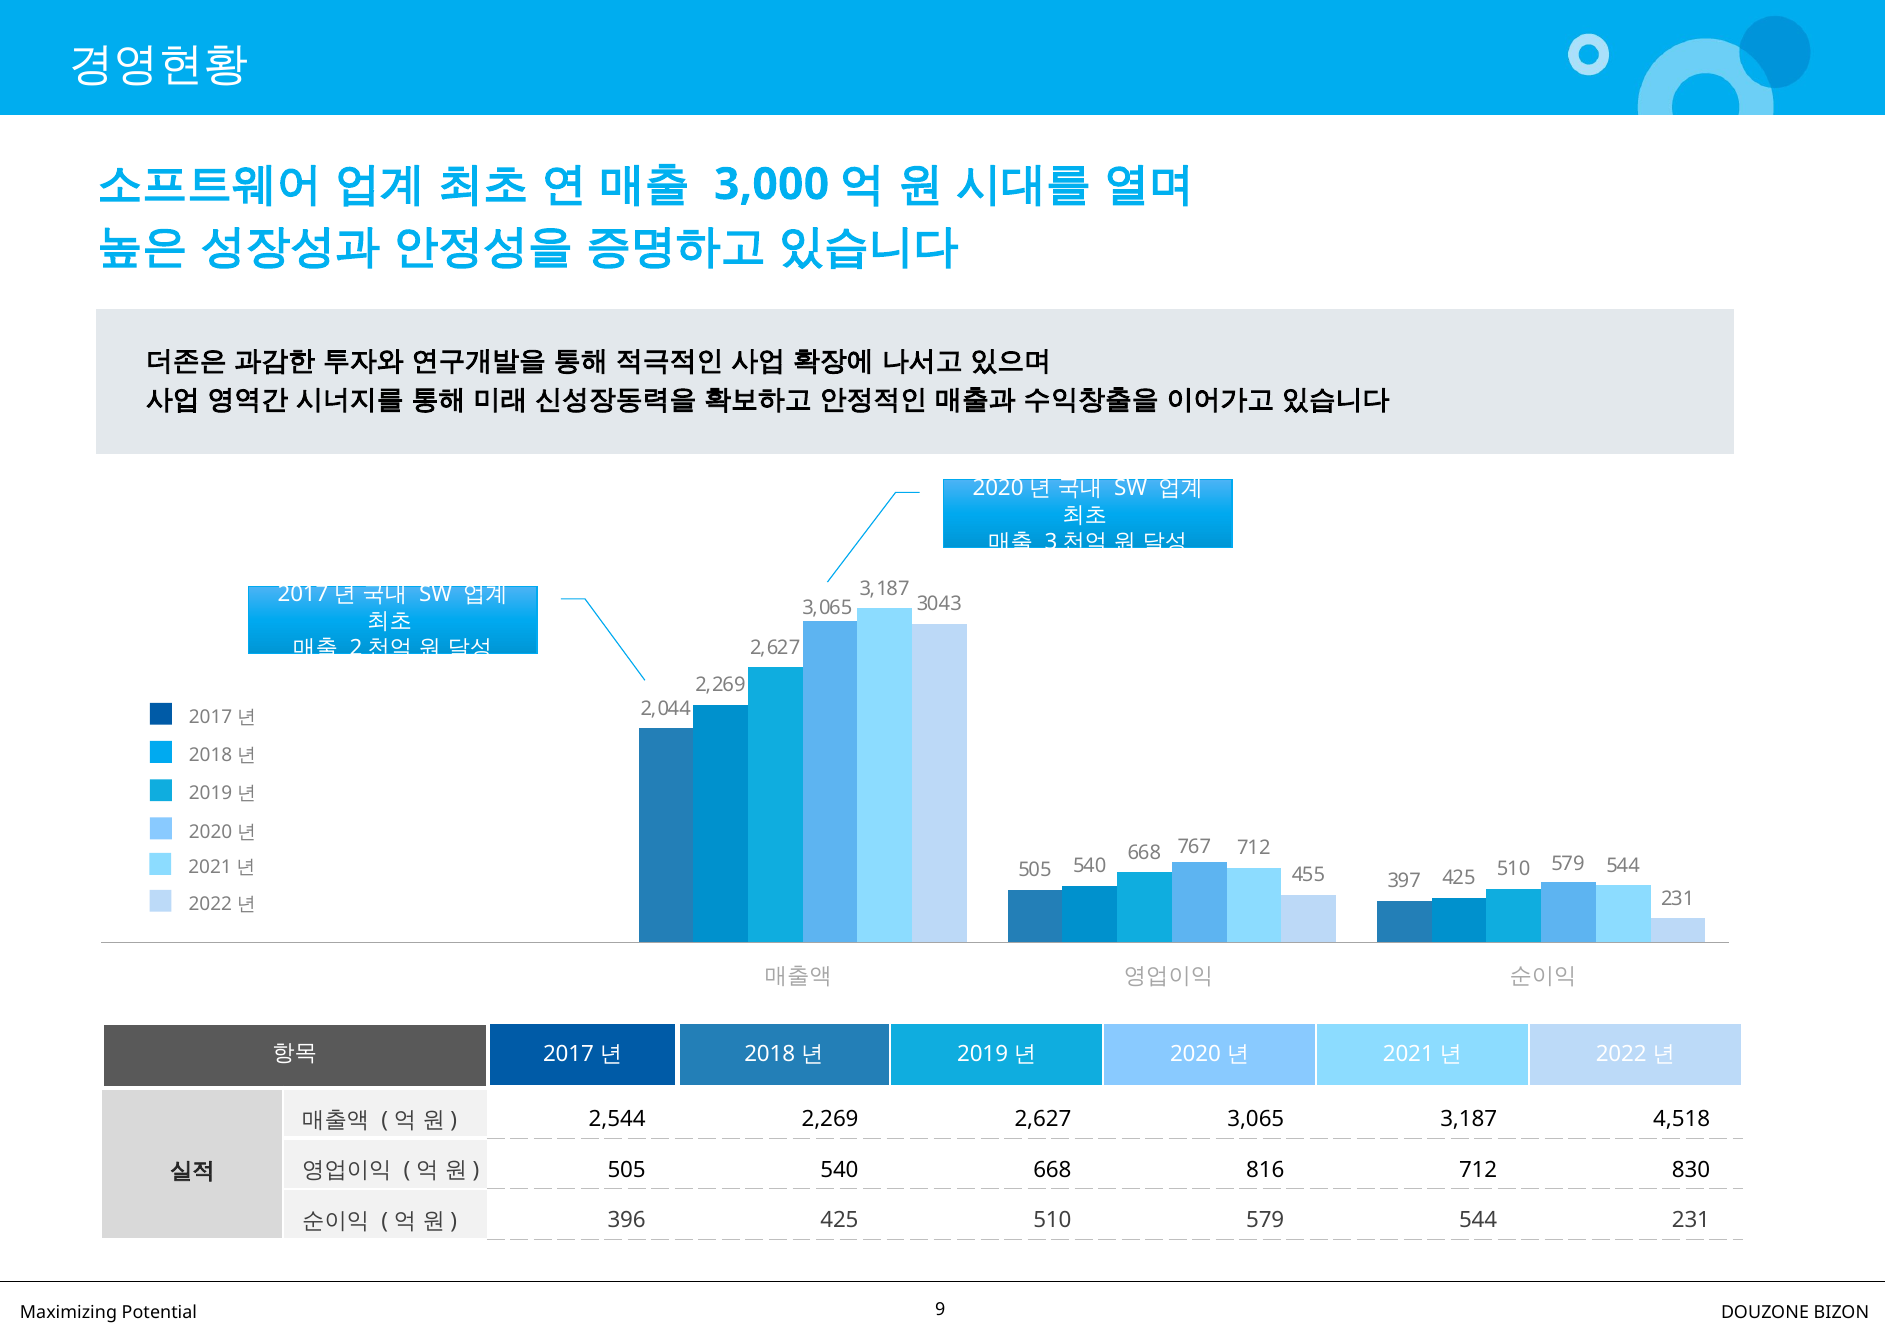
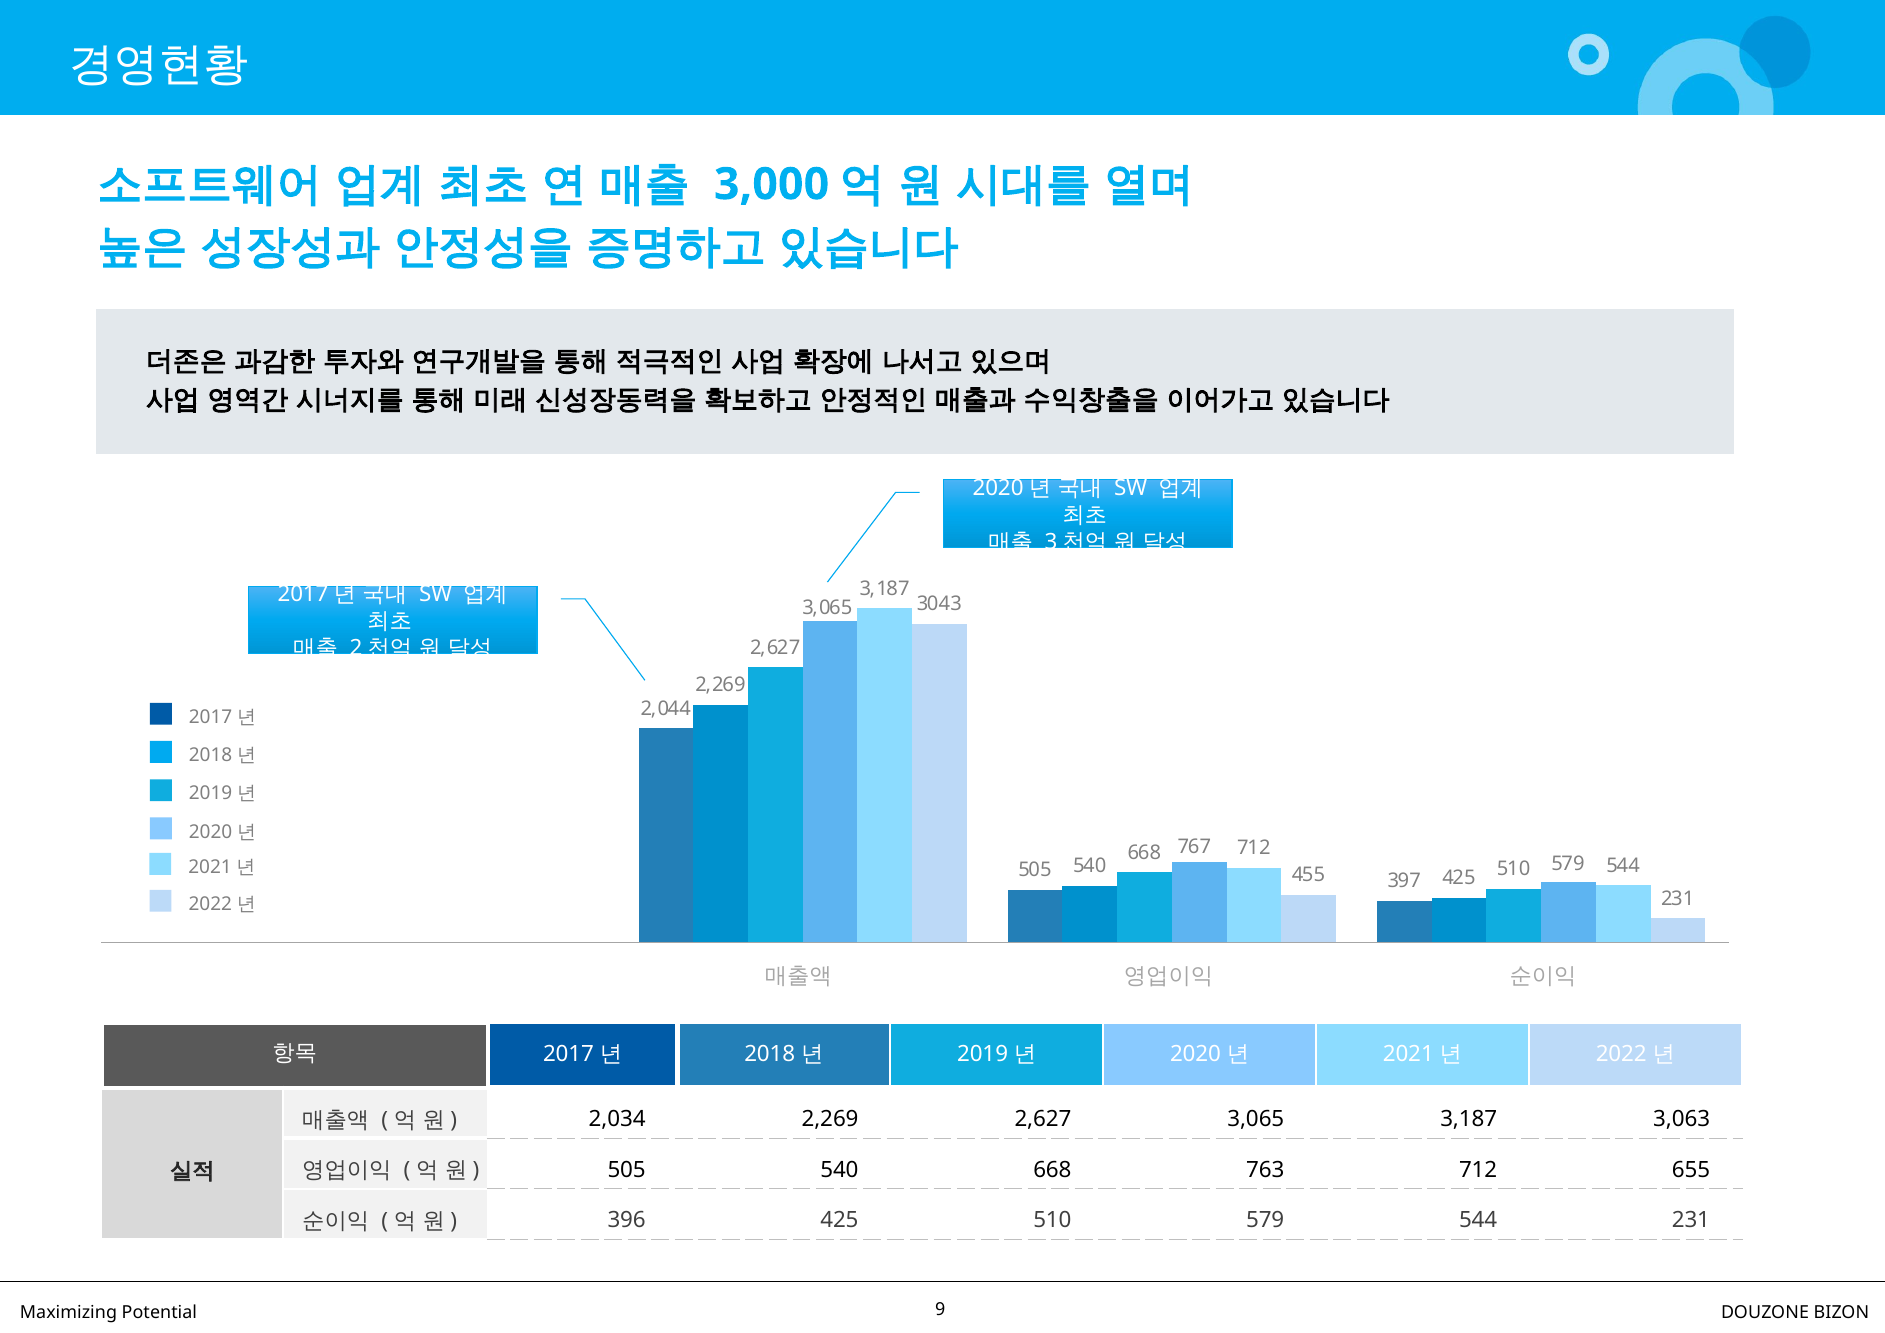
2,544: 2,544 -> 2,034 (617, 1119)
4,518: 4,518 -> 3,063 (1682, 1119)
816: 816 -> 763 (1265, 1170)
830: 830 -> 655 (1691, 1170)
